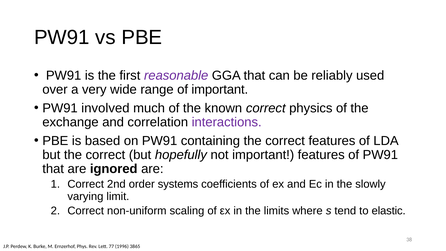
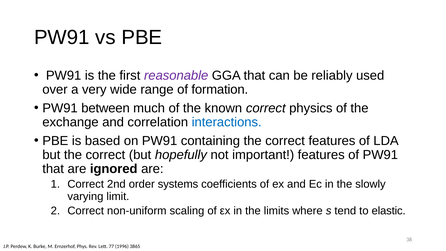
of important: important -> formation (220, 89)
involved: involved -> between (106, 108)
interactions colour: purple -> blue (227, 122)
